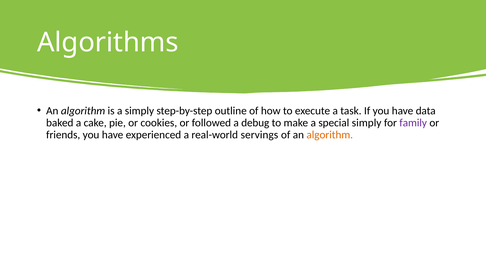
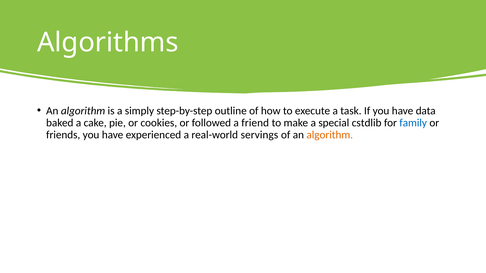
debug: debug -> friend (255, 123)
special simply: simply -> cstdlib (367, 123)
family colour: purple -> blue (413, 123)
